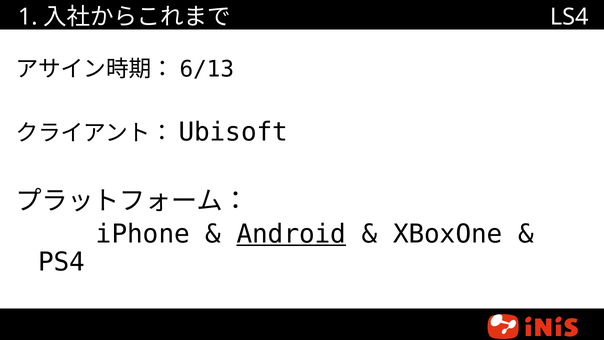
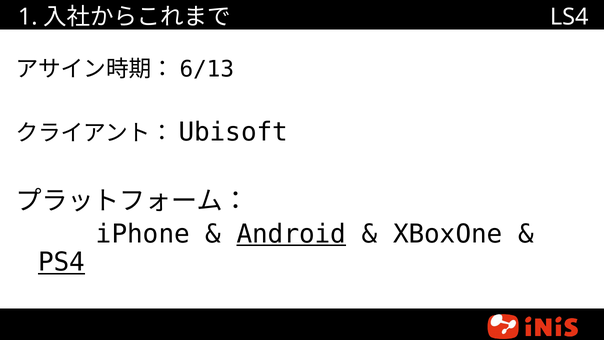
PS4 underline: none -> present (62, 262)
